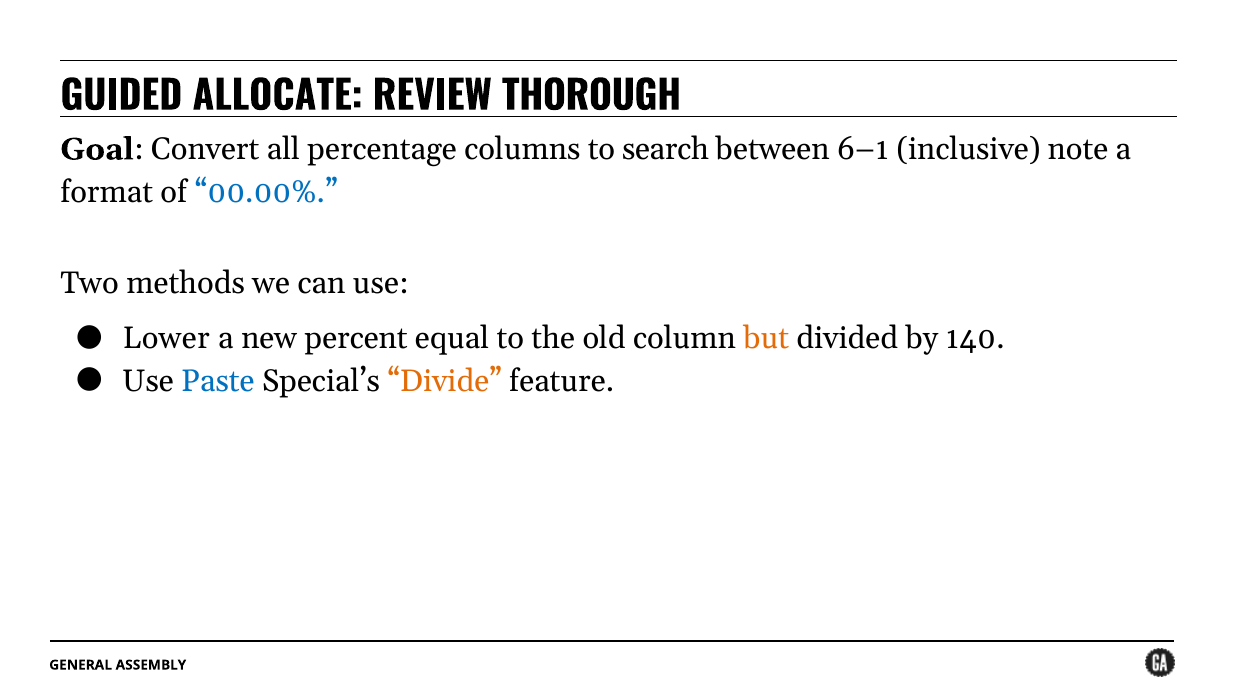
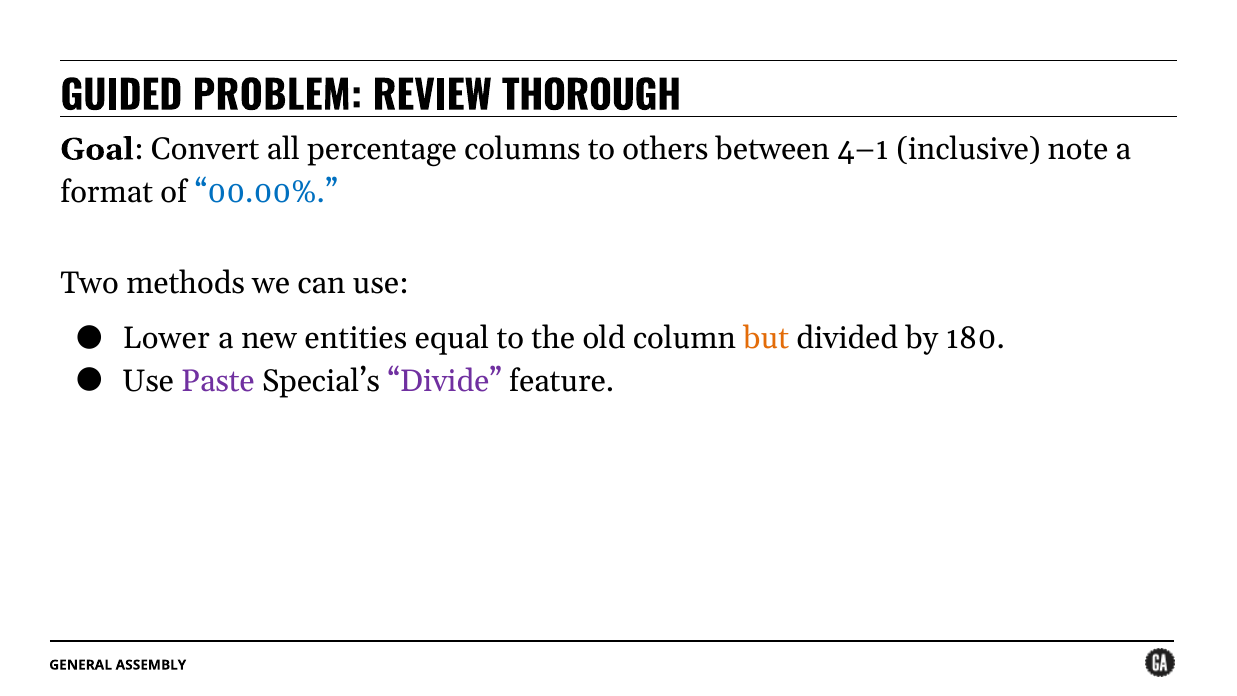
ALLOCATE: ALLOCATE -> PROBLEM (277, 97)
search: search -> others (665, 149)
6–1: 6–1 -> 4–1 (863, 149)
percent: percent -> entities (356, 338)
140: 140 -> 180 (975, 338)
Paste colour: blue -> purple (218, 381)
Divide colour: orange -> purple (445, 381)
